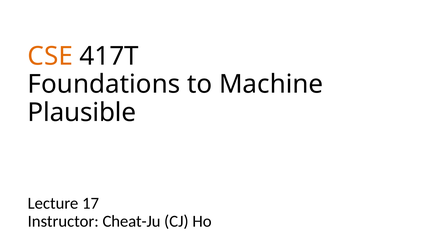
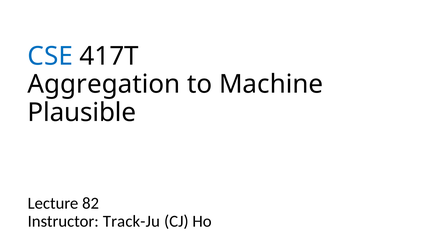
CSE colour: orange -> blue (50, 56)
Foundations: Foundations -> Aggregation (104, 84)
17: 17 -> 82 (91, 203)
Cheat-Ju: Cheat-Ju -> Track-Ju (131, 221)
